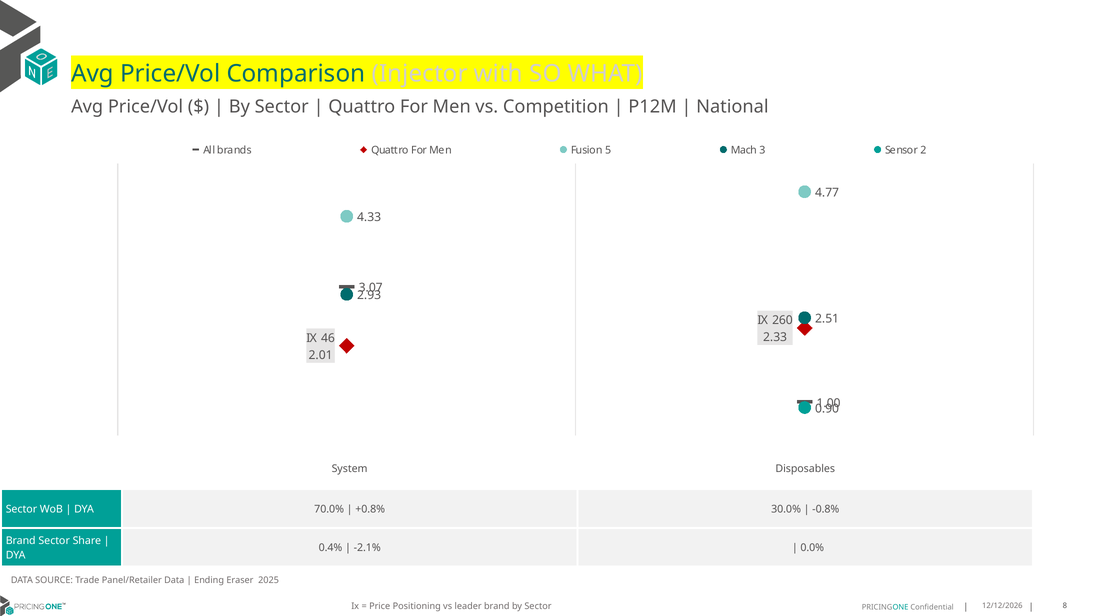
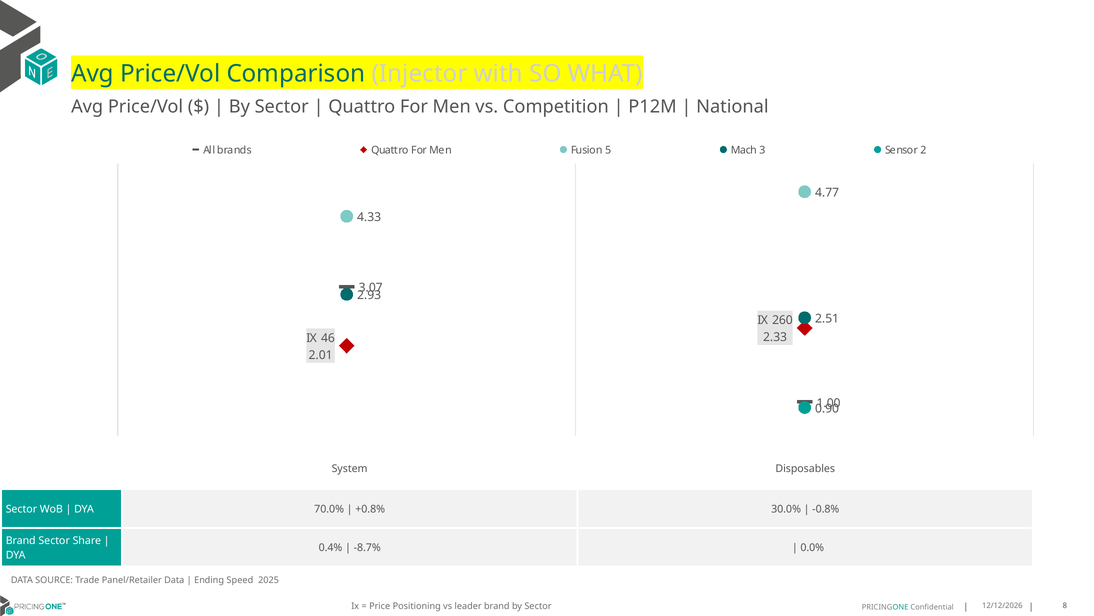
-2.1%: -2.1% -> -8.7% (367, 547)
Eraser: Eraser -> Speed (240, 580)
